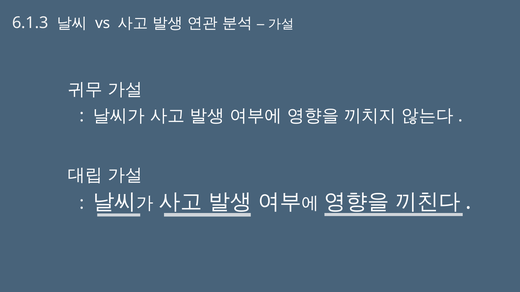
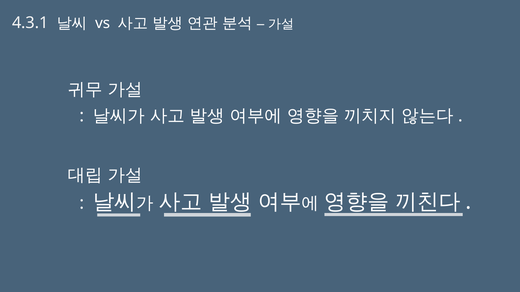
6.1.3: 6.1.3 -> 4.3.1 (30, 23)
